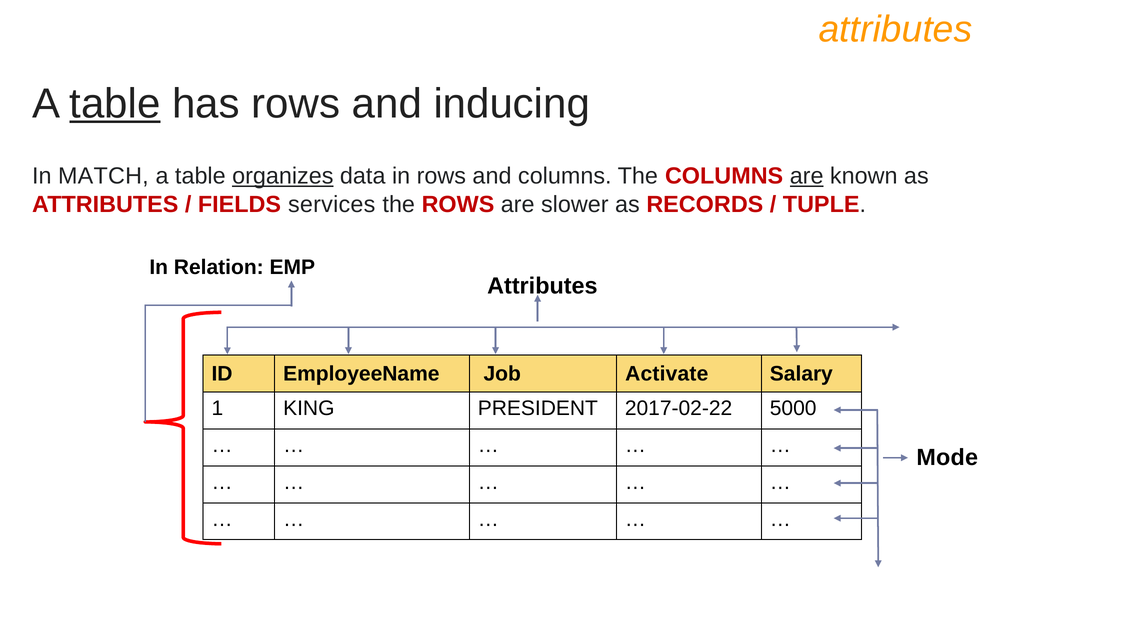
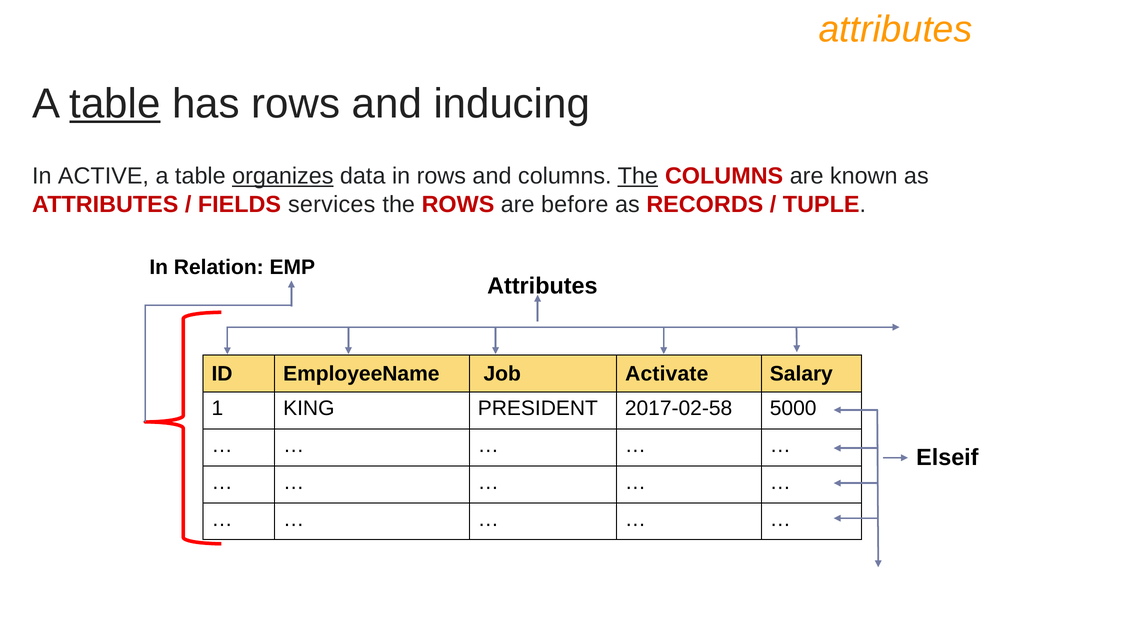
MATCH: MATCH -> ACTIVE (103, 176)
The underline: none -> present (638, 176)
are underline: present -> none (807, 176)
slower: slower -> before (575, 204)
2017-02-22: 2017-02-22 -> 2017-02-58 (679, 408)
Mode: Mode -> Elseif (947, 457)
